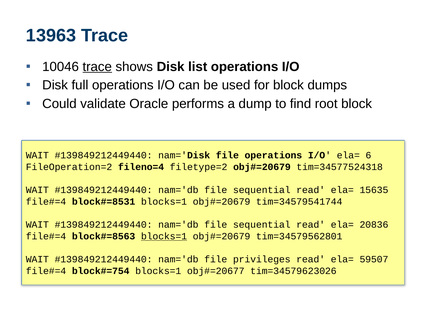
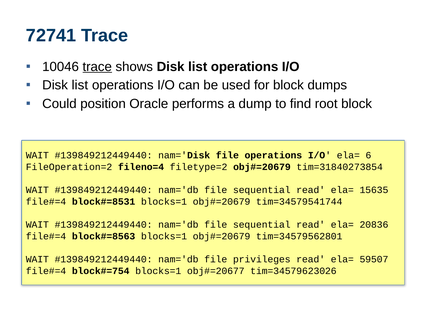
13963: 13963 -> 72741 (51, 36)
full: full -> list (80, 85)
validate: validate -> position (103, 104)
tim=34577524318: tim=34577524318 -> tim=31840273854 (340, 167)
blocks=1 underline: present -> none (164, 236)
